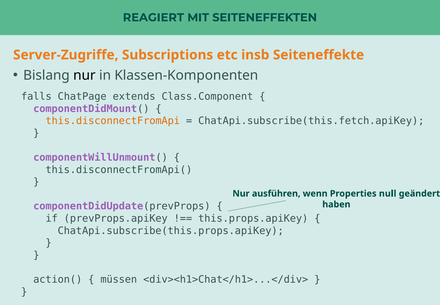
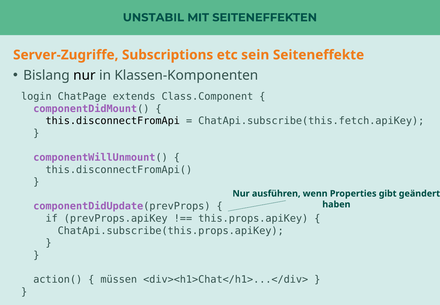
REAGIERT: REAGIERT -> UNSTABIL (153, 17)
insb: insb -> sein (255, 55)
falls: falls -> login (36, 96)
this.disconnectFromApi colour: orange -> black (113, 121)
null: null -> gibt (388, 193)
